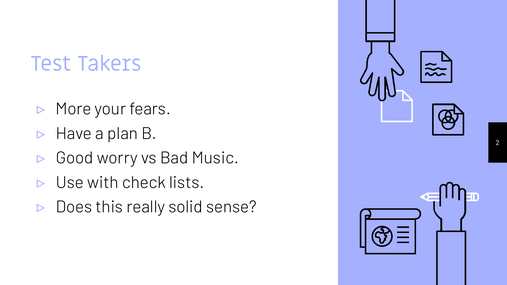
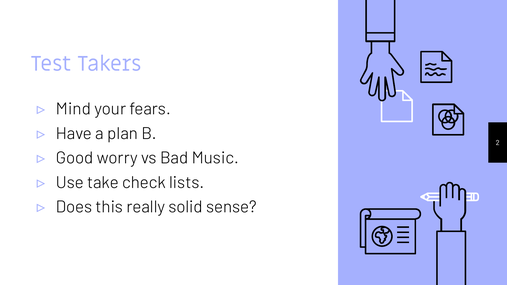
More: More -> Mind (73, 109)
with: with -> take (103, 183)
